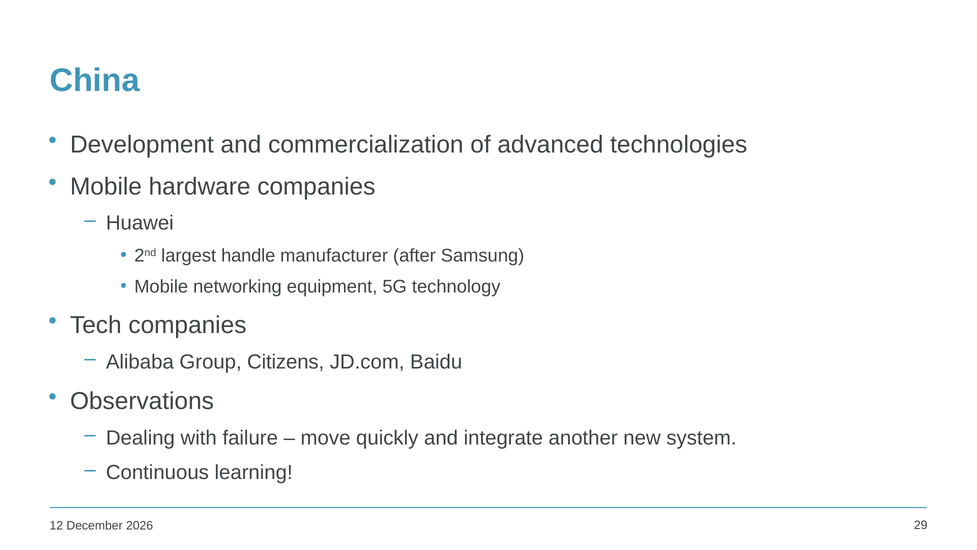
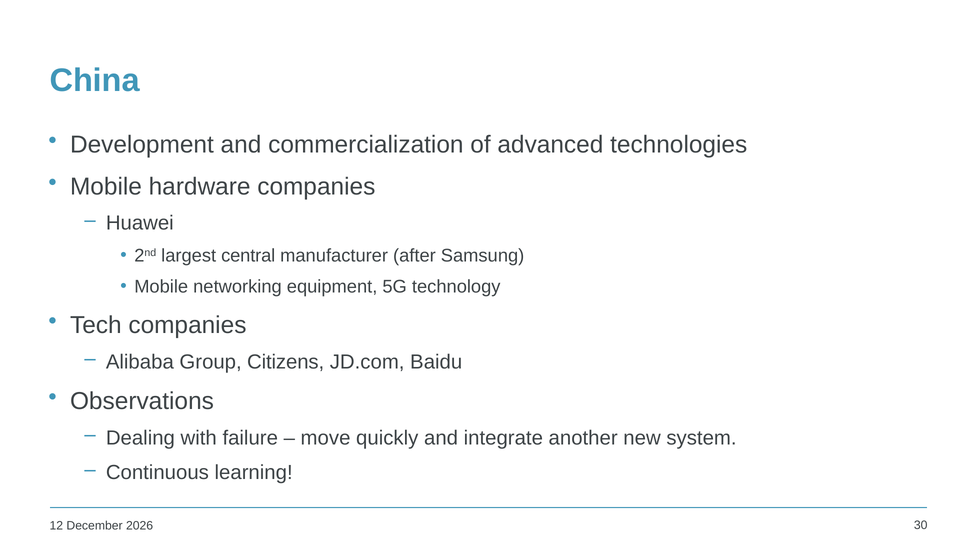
handle: handle -> central (248, 255)
29: 29 -> 30 (921, 525)
